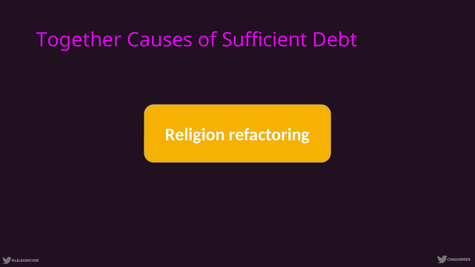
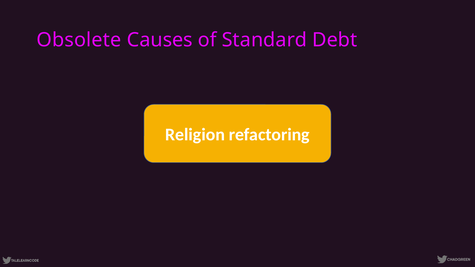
Together: Together -> Obsolete (79, 40)
Sufficient: Sufficient -> Standard (264, 40)
